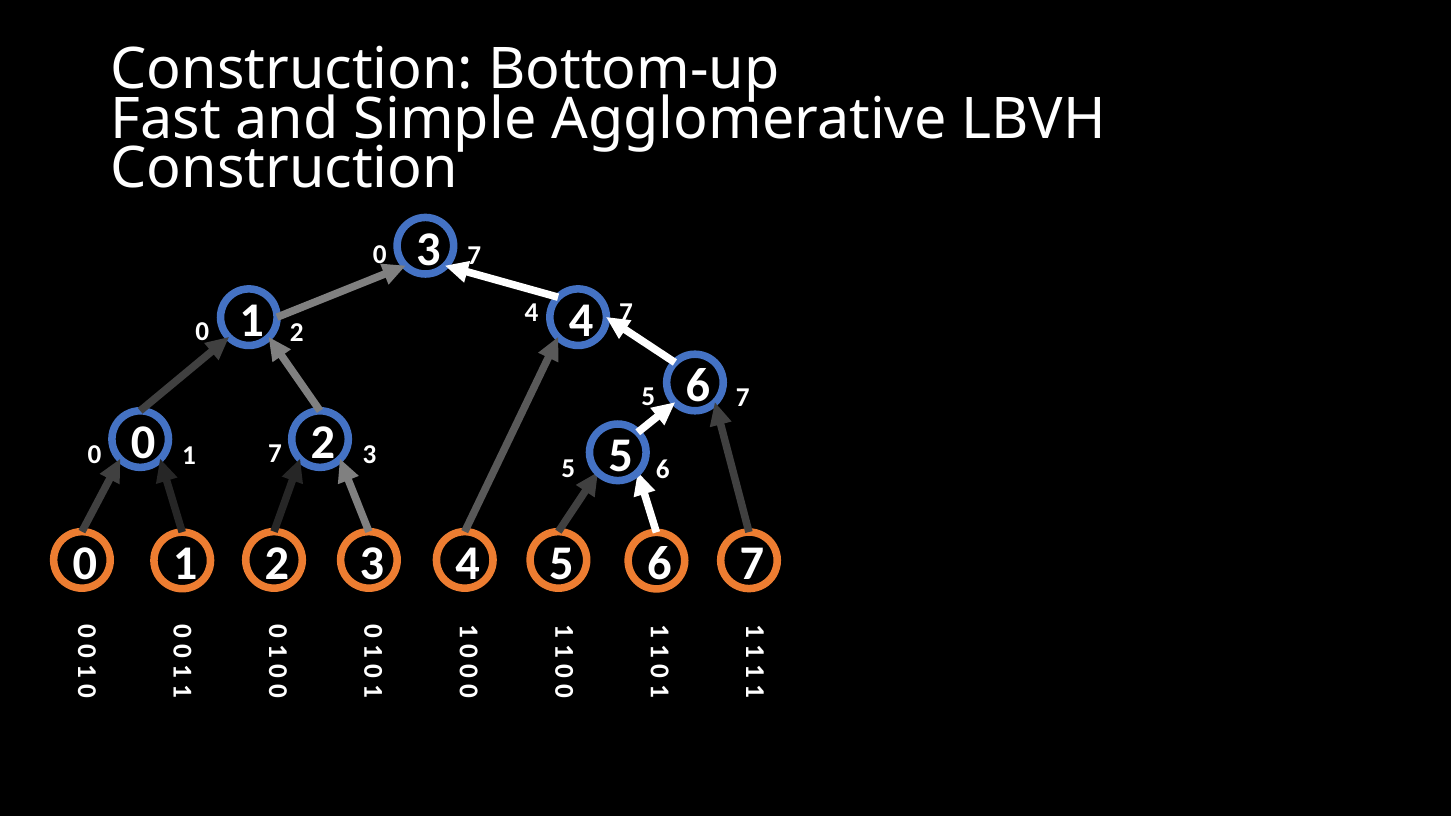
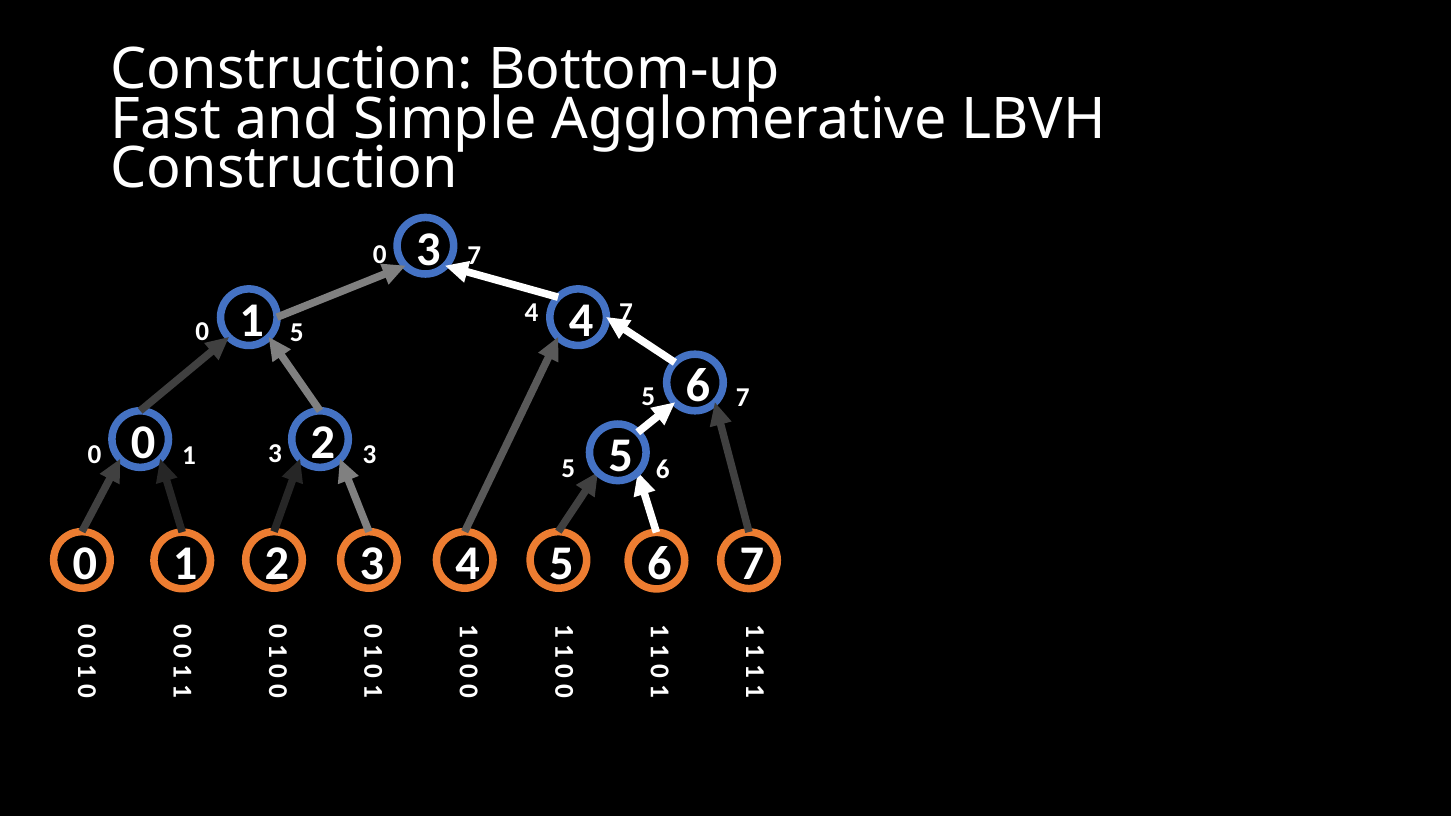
2: 2 -> 5 (297, 332)
7: 7 -> 3 (275, 454)
